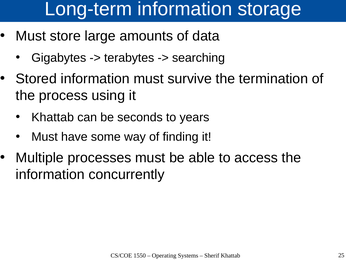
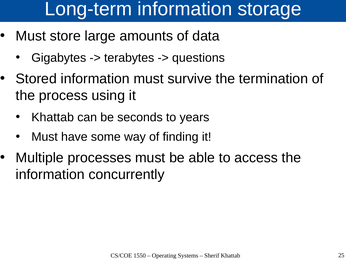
searching: searching -> questions (198, 58)
